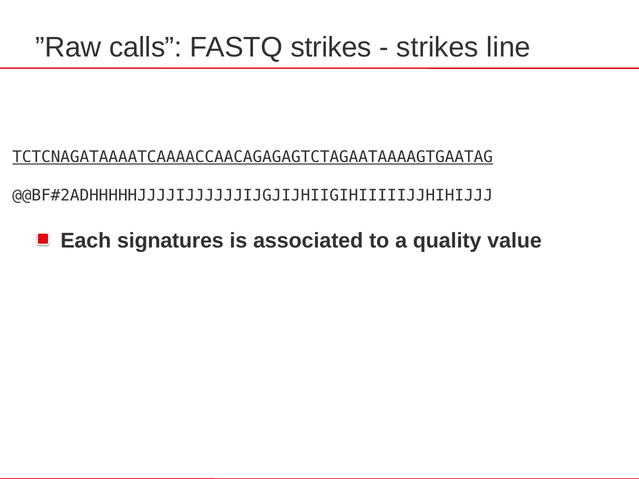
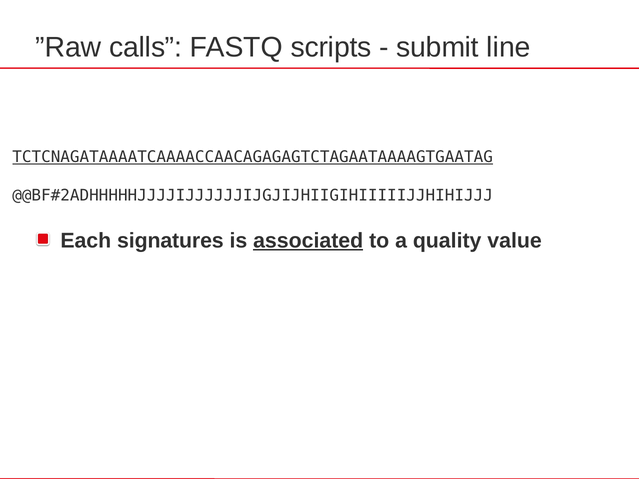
FASTQ strikes: strikes -> scripts (331, 47)
strikes: strikes -> submit (438, 47)
associated underline: none -> present (308, 241)
